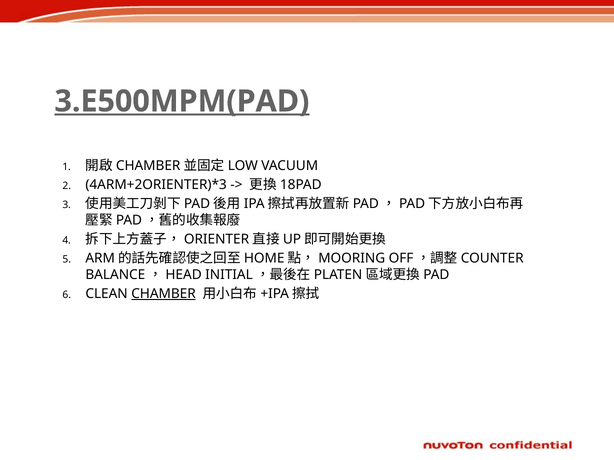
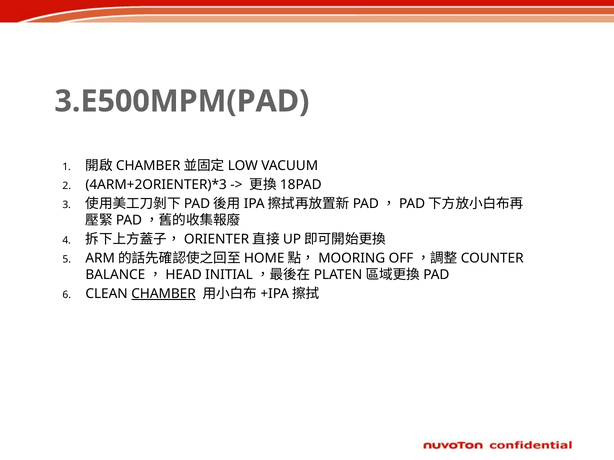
3.E500MPM(PAD underline: present -> none (182, 101)
